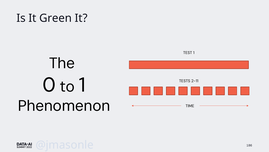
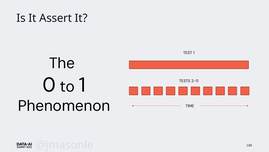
Green: Green -> Assert (56, 18)
